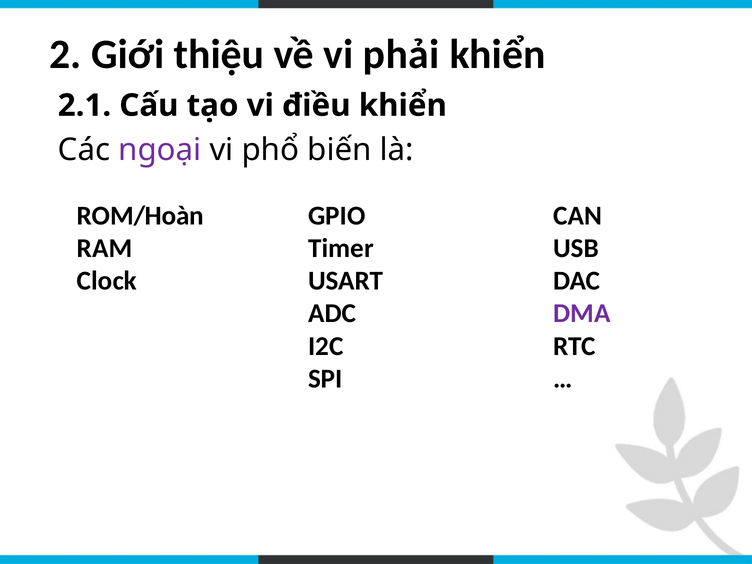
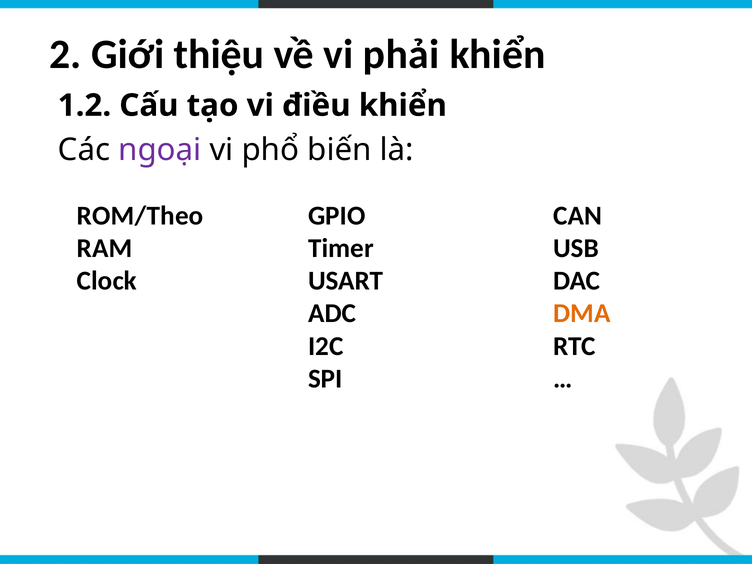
2.1: 2.1 -> 1.2 (84, 105)
ROM/Hoàn: ROM/Hoàn -> ROM/Theo (140, 216)
DMA colour: purple -> orange (582, 314)
